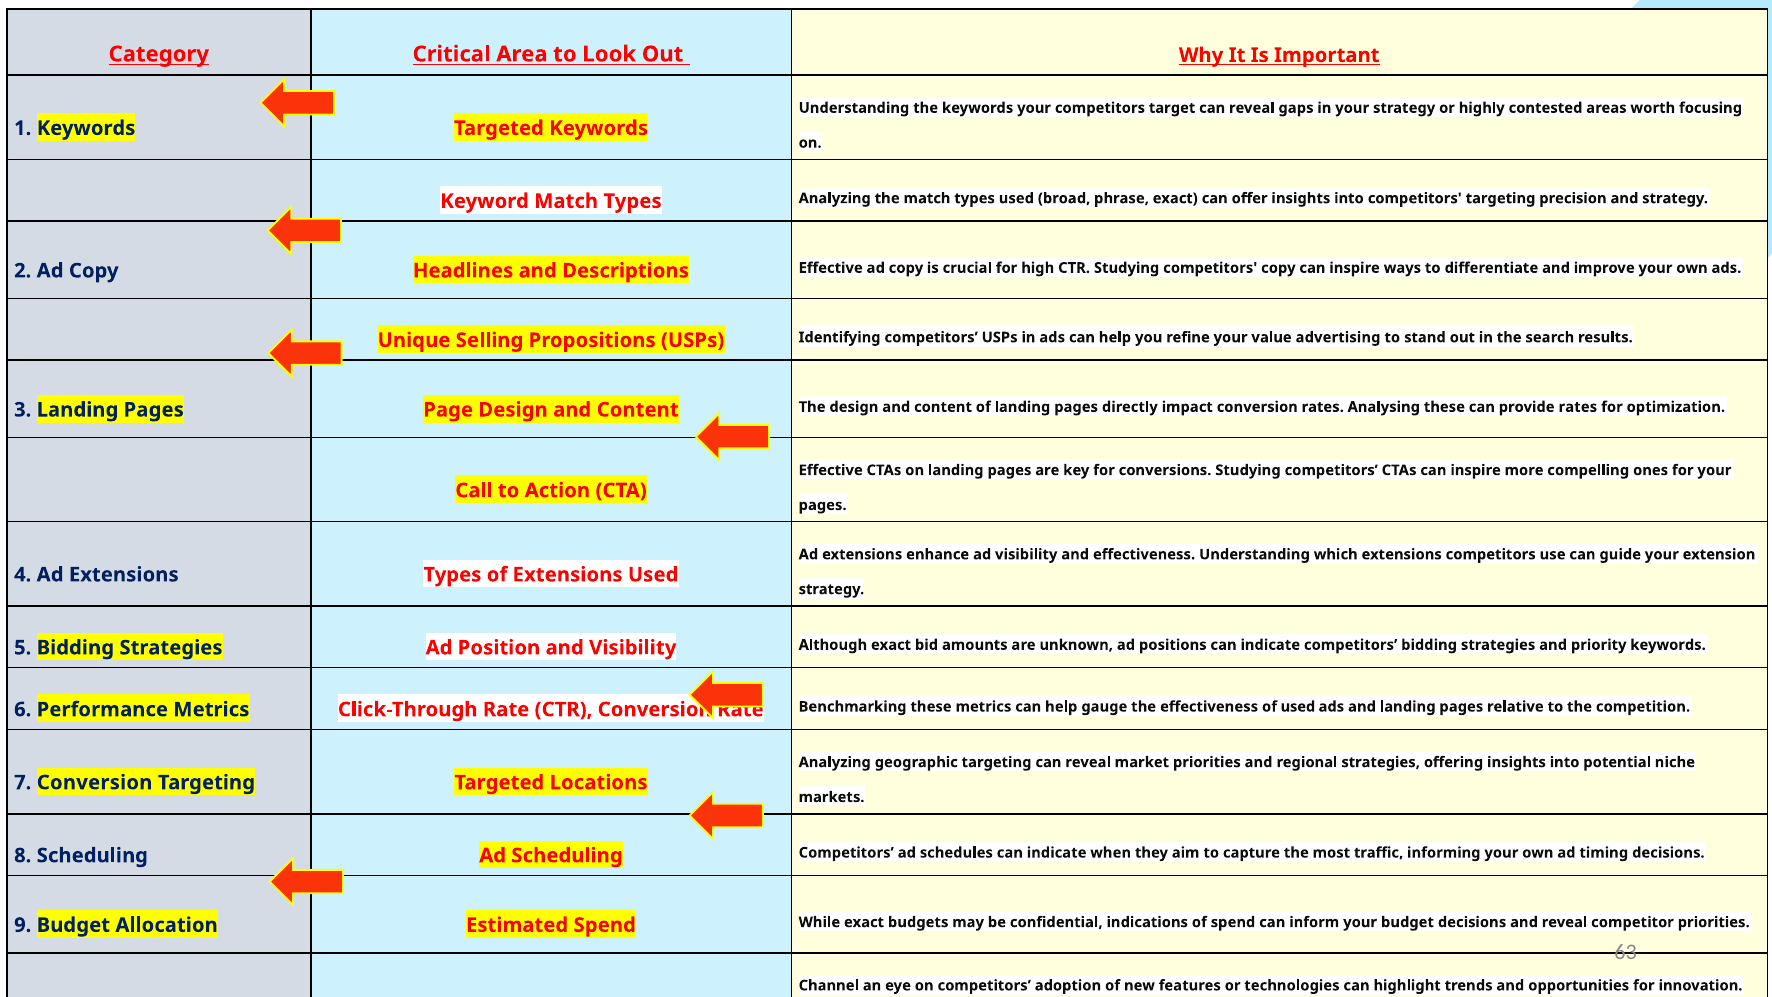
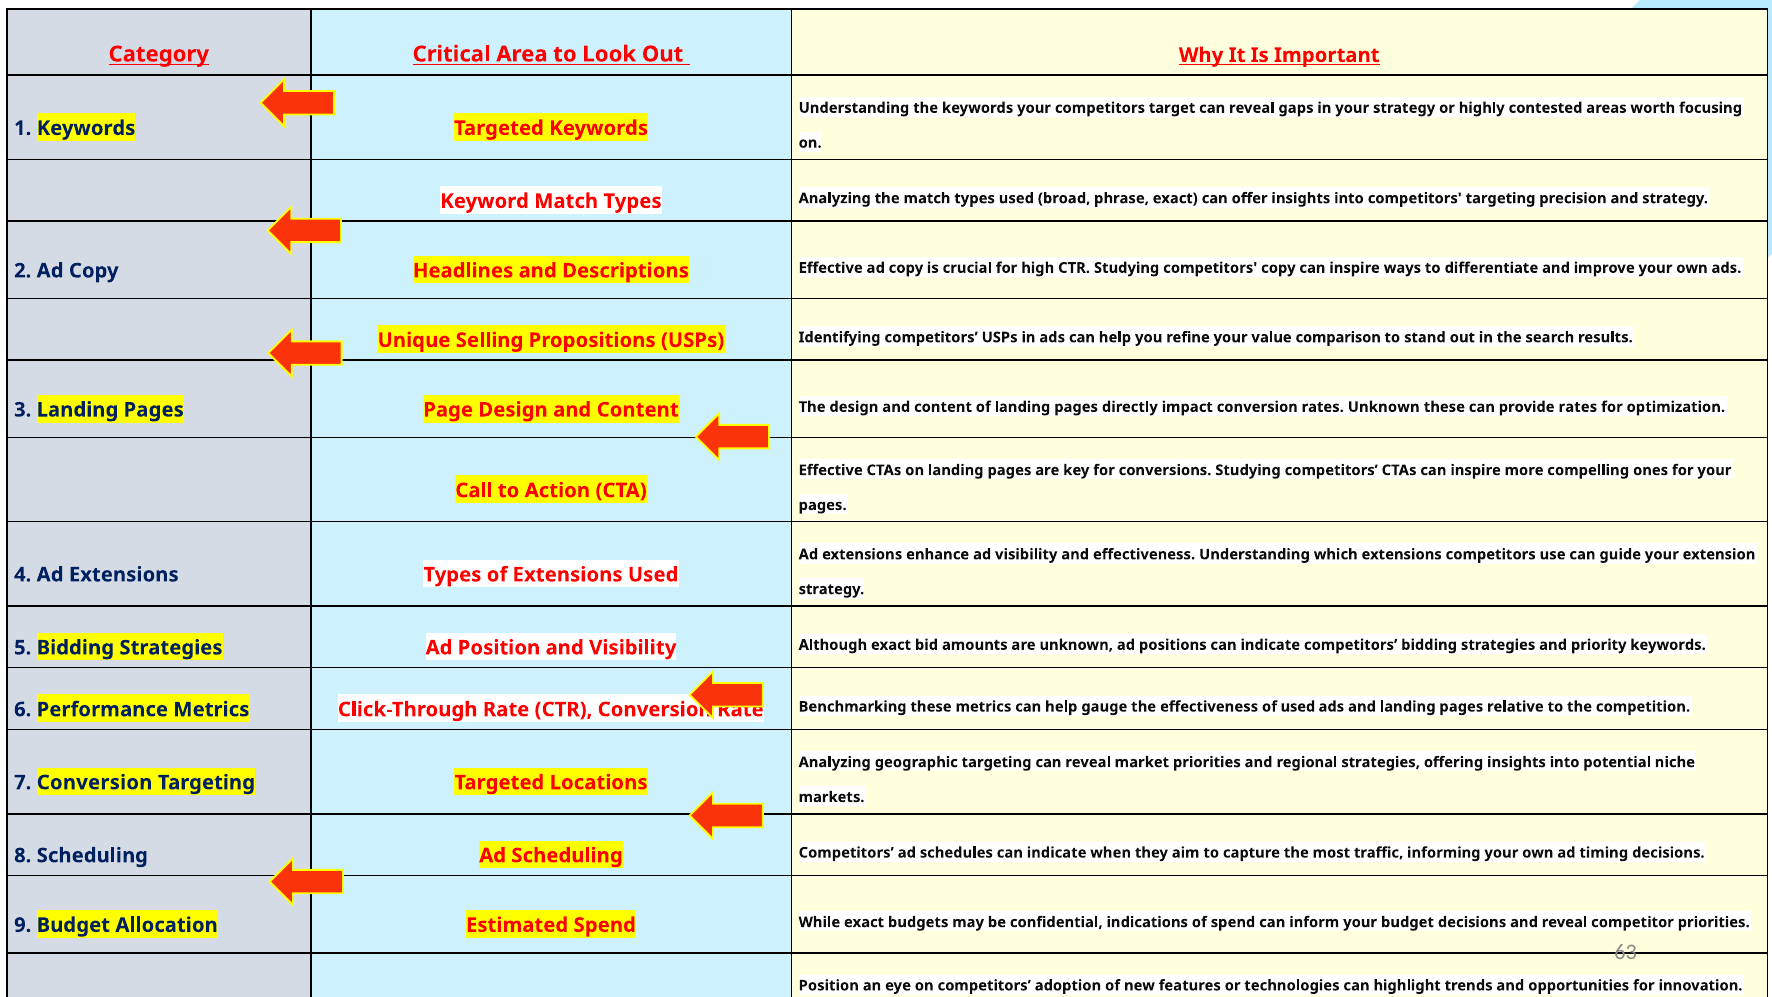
advertising: advertising -> comparison (1338, 337)
rates Analysing: Analysing -> Unknown (1384, 407)
Channel: Channel -> Position (829, 985)
